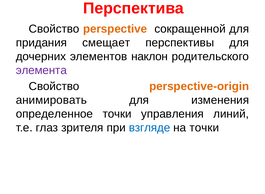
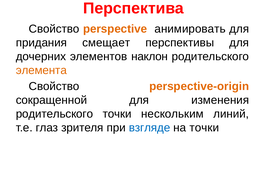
сокращенной: сокращенной -> анимировать (190, 29)
элемента colour: purple -> orange (41, 70)
анимировать: анимировать -> сокращенной (51, 100)
определенное: определенное -> родительского (54, 114)
управления: управления -> нескольким (172, 114)
